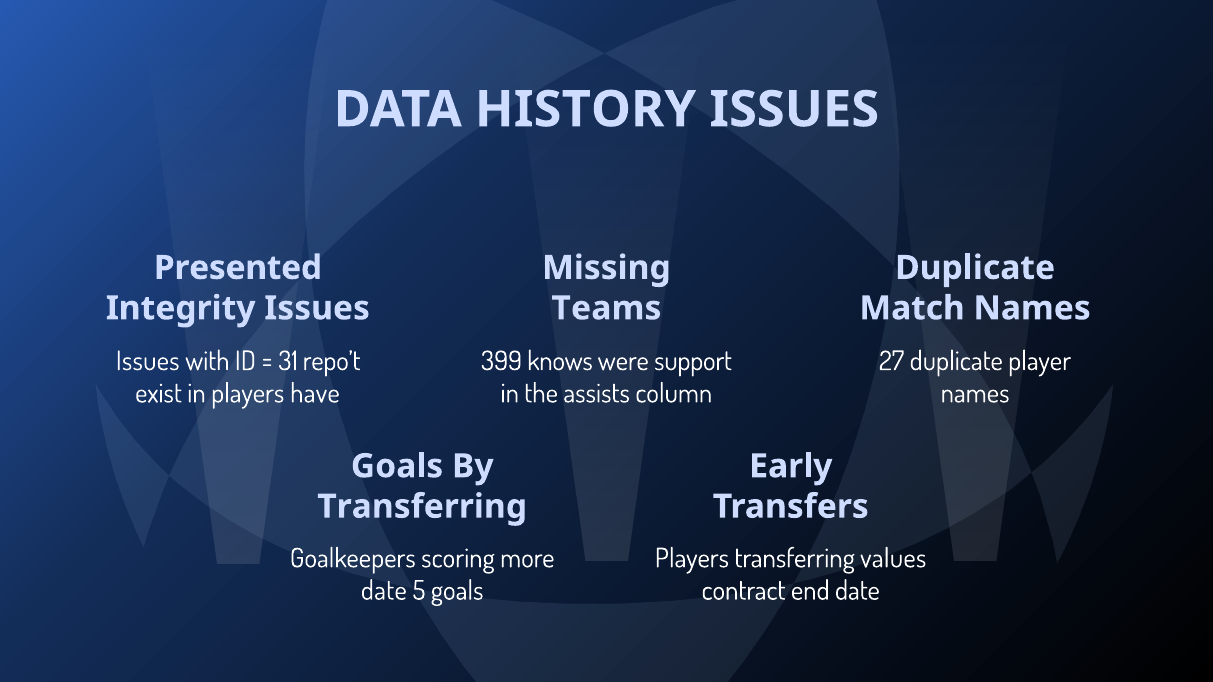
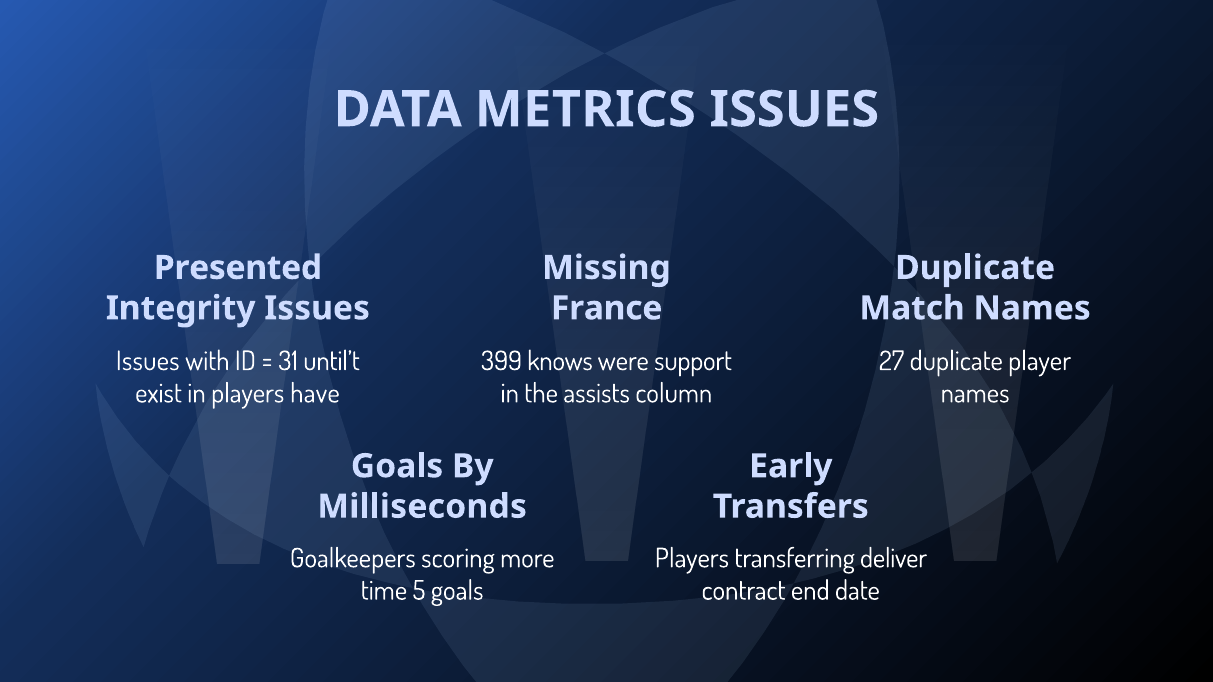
HISTORY: HISTORY -> METRICS (585, 110)
Teams: Teams -> France (607, 308)
repo’t: repo’t -> until’t (332, 361)
Transferring: Transferring -> Milliseconds (422, 507)
values: values -> deliver (894, 559)
date: date -> time (384, 591)
